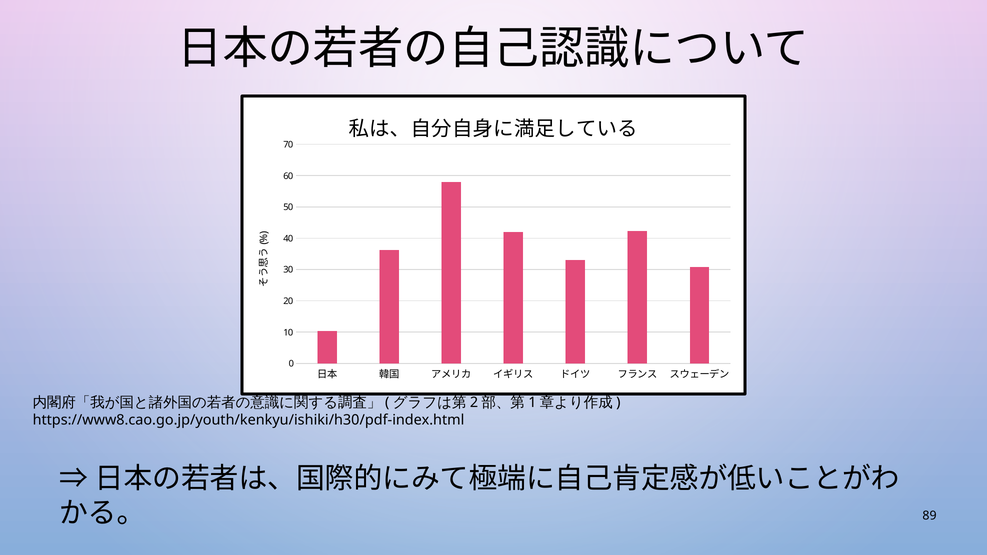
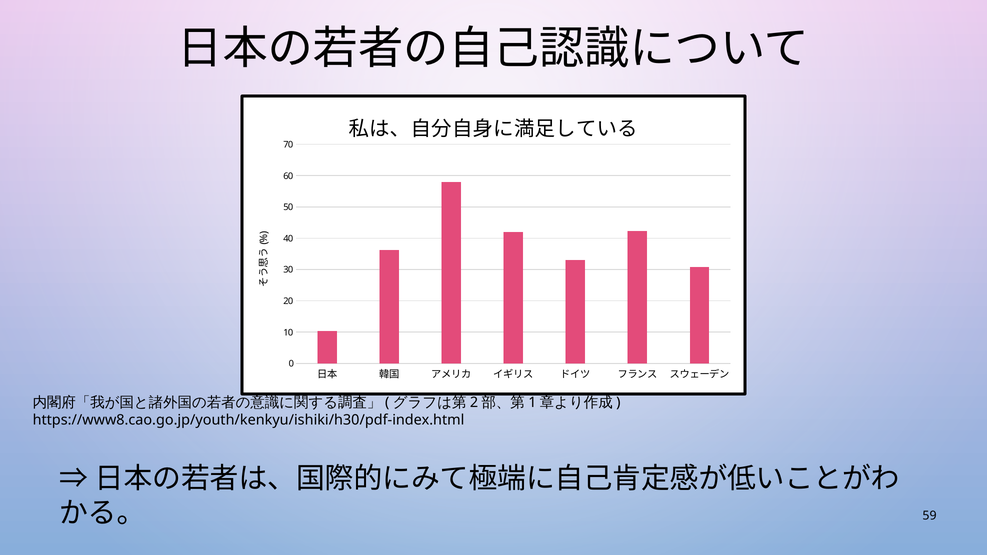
89: 89 -> 59 (930, 516)
